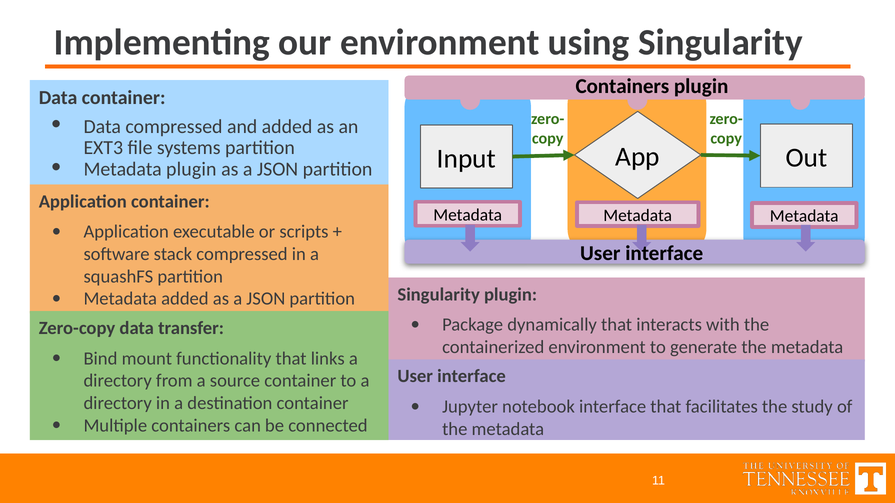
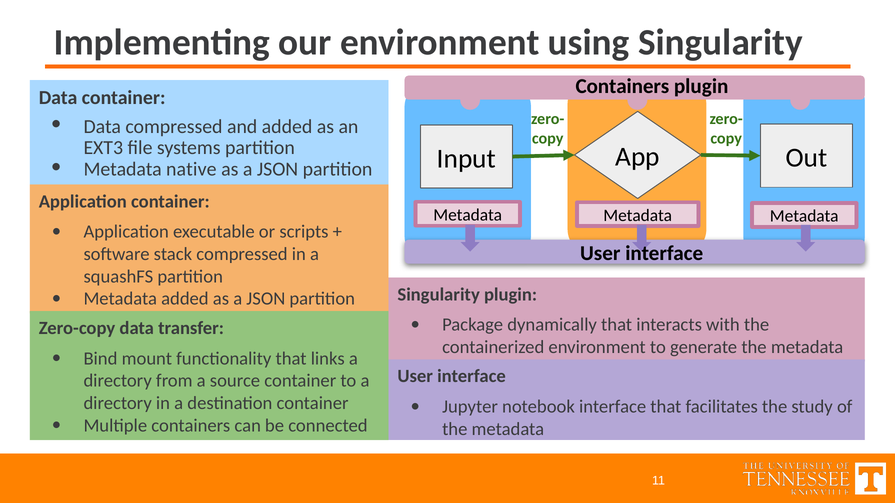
Metadata plugin: plugin -> native (191, 169)
